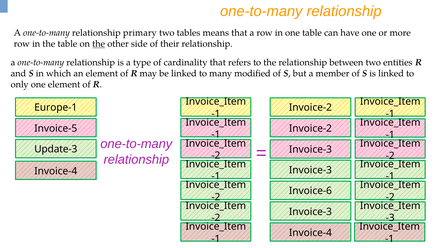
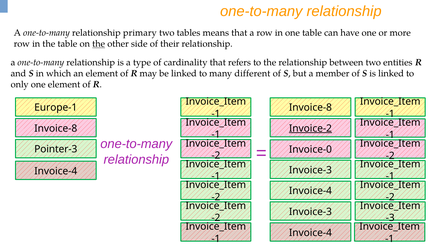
modified: modified -> different (252, 73)
Invoice-2: Invoice-2 -> Invoice-8 (310, 107)
Invoice-2 underline: none -> present (310, 128)
Invoice-5: Invoice-5 -> Invoice-8 (56, 128)
Update-3: Update-3 -> Pointer-3 (56, 149)
Invoice-3: Invoice-3 -> Invoice-0 (310, 149)
Invoice-6: Invoice-6 -> Invoice-4 (310, 191)
